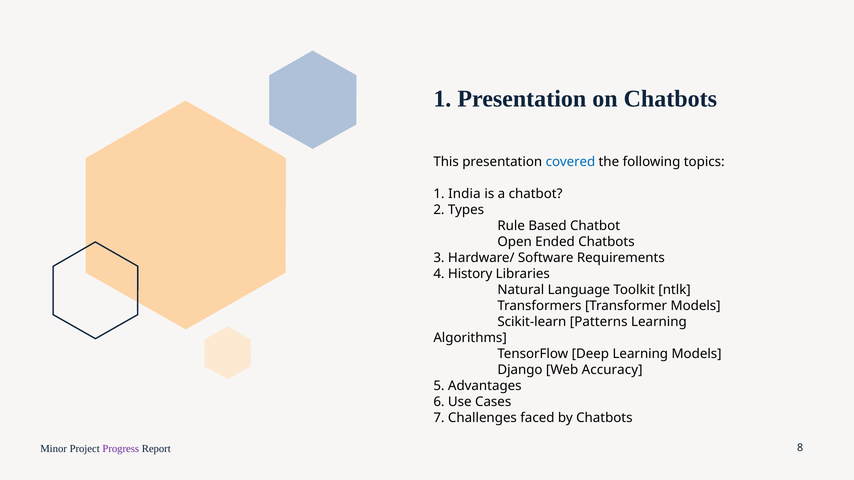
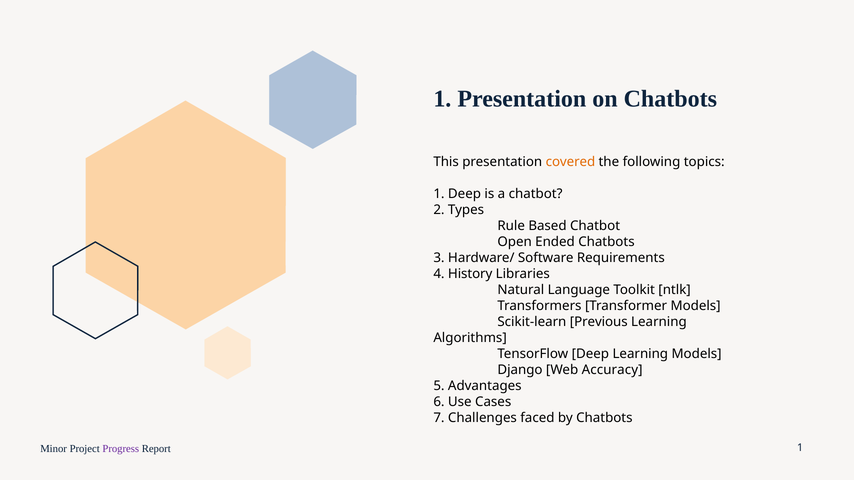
covered colour: blue -> orange (570, 162)
1 India: India -> Deep (464, 194)
Patterns: Patterns -> Previous (599, 322)
Report 8: 8 -> 1 (800, 448)
